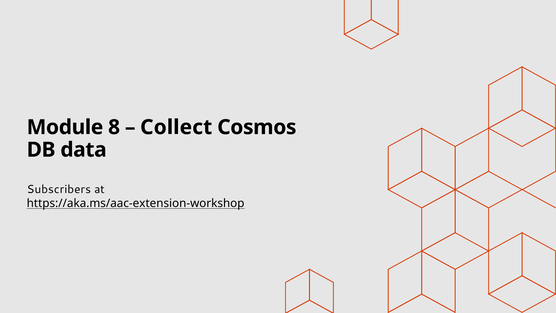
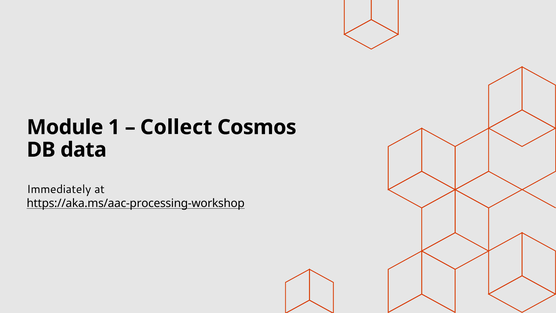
8: 8 -> 1 (114, 127)
Subscribers: Subscribers -> Immediately (59, 189)
https://aka.ms/aac-extension-workshop: https://aka.ms/aac-extension-workshop -> https://aka.ms/aac-processing-workshop (136, 203)
